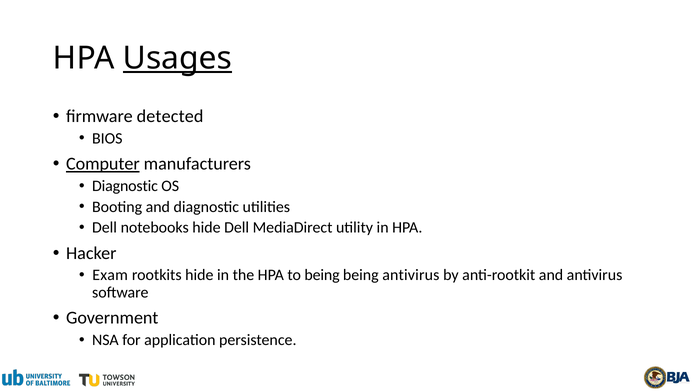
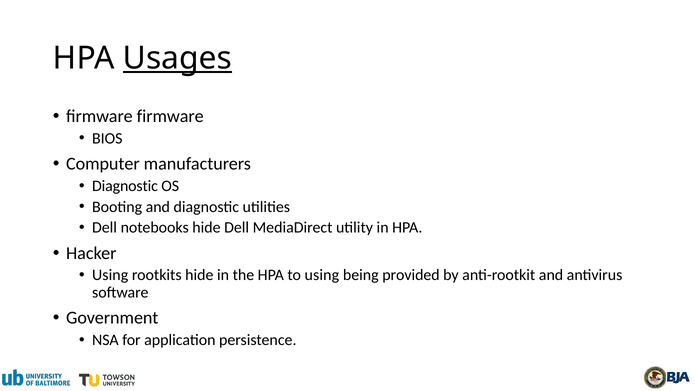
firmware detected: detected -> firmware (170, 116)
Computer underline: present -> none (103, 164)
Exam: Exam -> Using (110, 275)
to being: being -> using (322, 275)
being antivirus: antivirus -> provided (411, 275)
